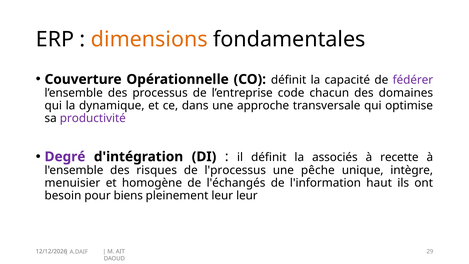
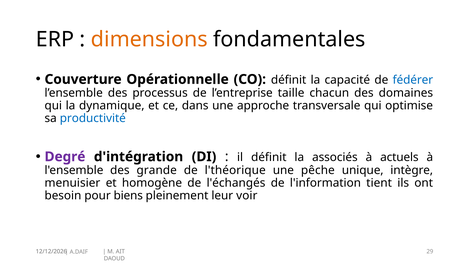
fédérer colour: purple -> blue (413, 80)
code: code -> taille (291, 93)
productivité colour: purple -> blue (93, 118)
recette: recette -> actuels (399, 157)
risques: risques -> grande (157, 170)
l'processus: l'processus -> l'théorique (235, 170)
haut: haut -> tient (379, 183)
leur leur: leur -> voir (247, 196)
